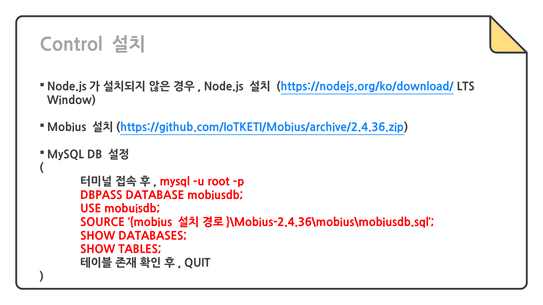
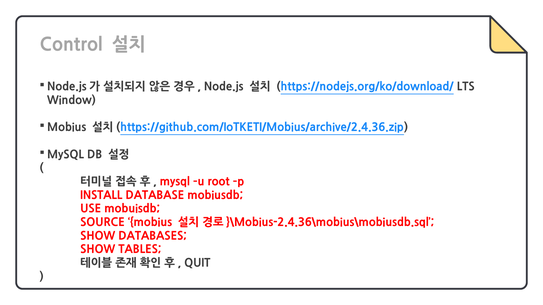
DBPASS: DBPASS -> INSTALL (101, 196)
